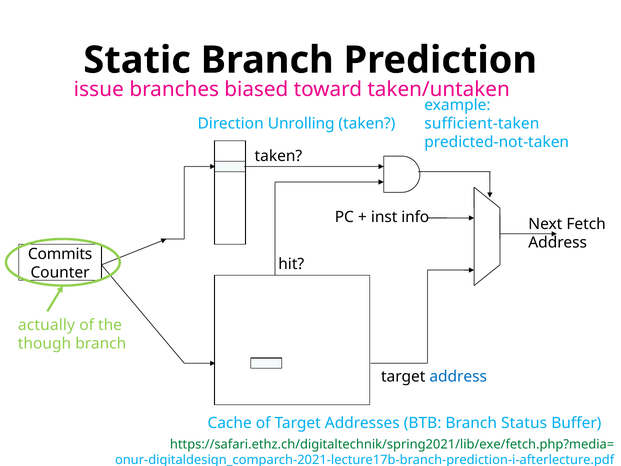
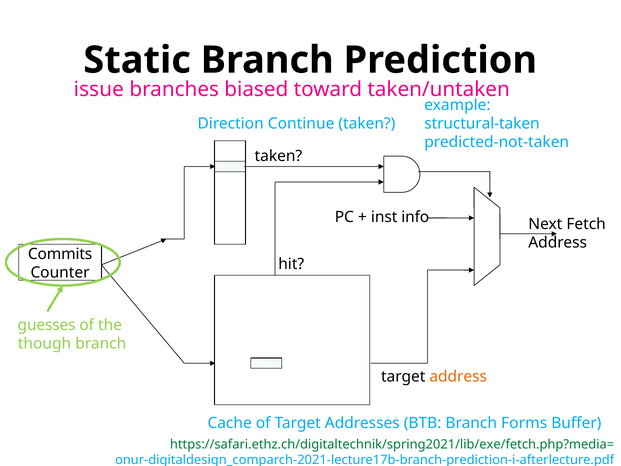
sufficient-taken: sufficient-taken -> structural-taken (482, 124)
Unrolling: Unrolling -> Continue (301, 124)
actually: actually -> guesses (47, 325)
address colour: blue -> orange (458, 376)
Status: Status -> Forms (524, 423)
